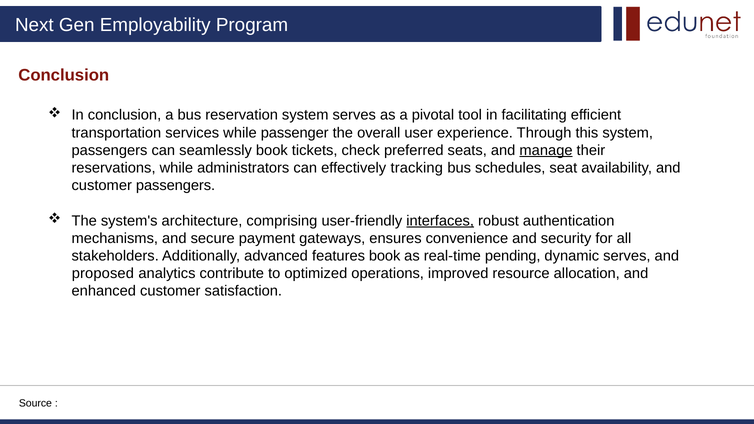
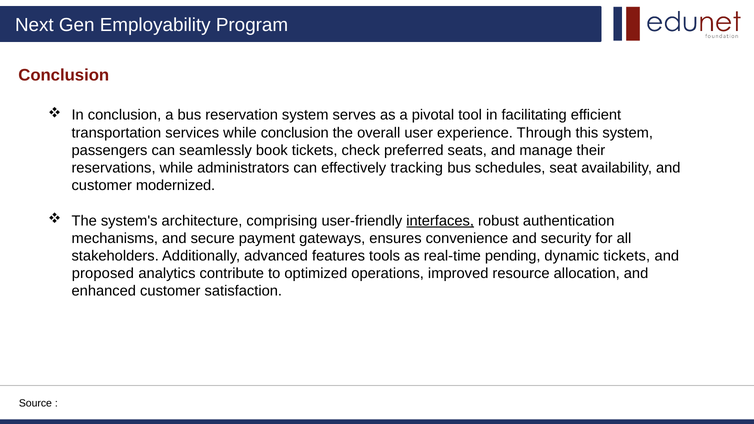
while passenger: passenger -> conclusion (295, 133)
manage underline: present -> none (546, 150)
customer passengers: passengers -> modernized (176, 186)
features book: book -> tools (385, 256)
dynamic serves: serves -> tickets (627, 256)
